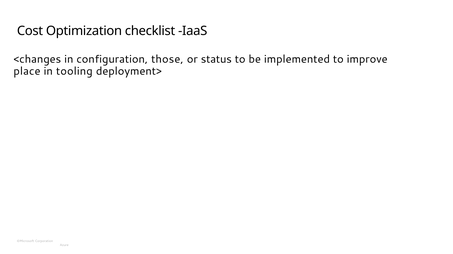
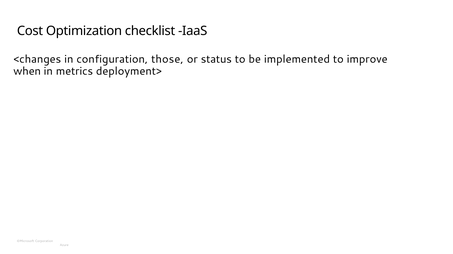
place: place -> when (27, 71)
tooling: tooling -> metrics (74, 71)
